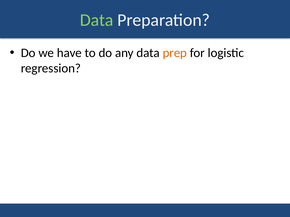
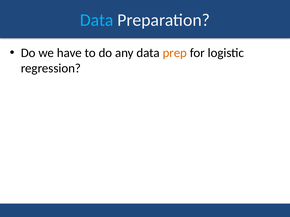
Data colour: light green -> light blue (97, 20)
